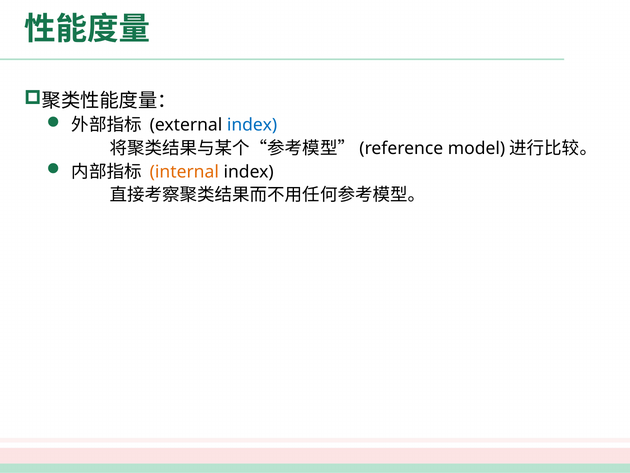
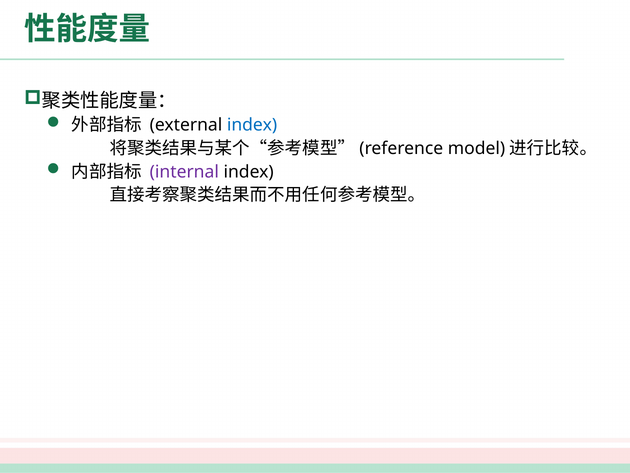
internal colour: orange -> purple (184, 172)
